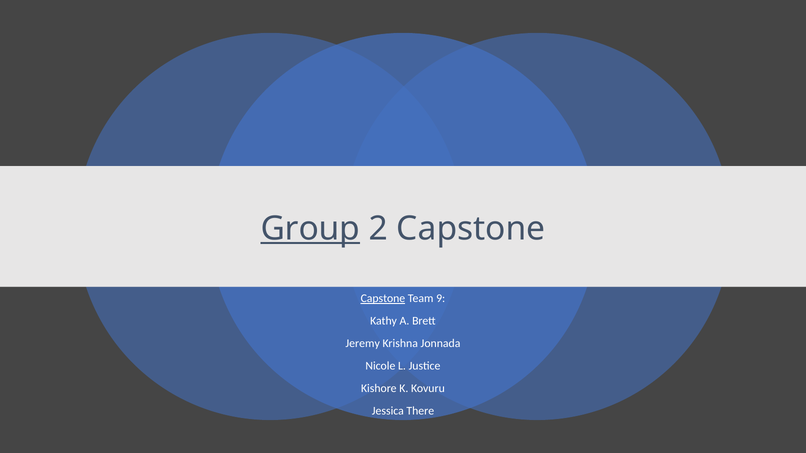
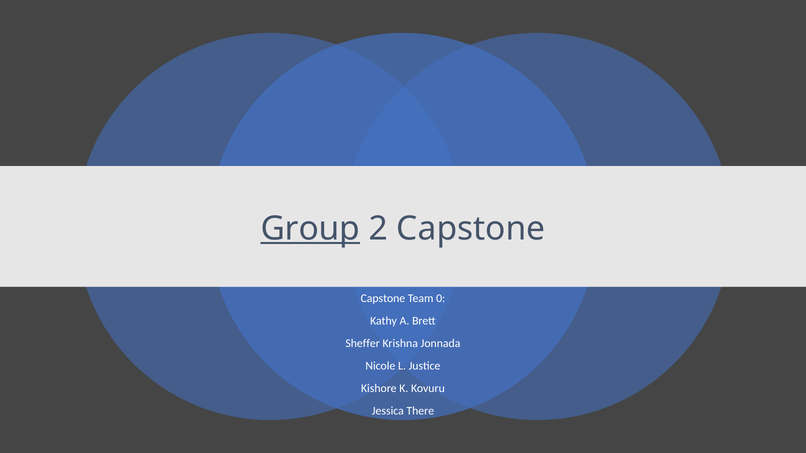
Capstone underline: present -> none (383, 299)
9: 9 -> 0 (441, 299)
Jeremy: Jeremy -> Sheffer (363, 344)
